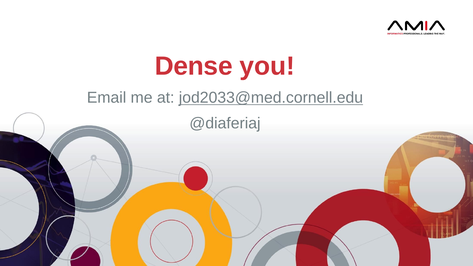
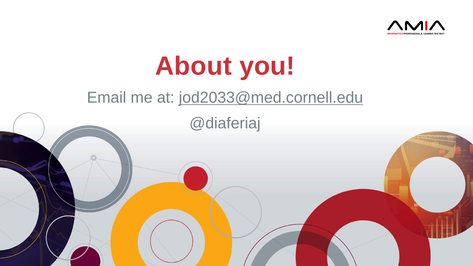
Dense: Dense -> About (193, 66)
